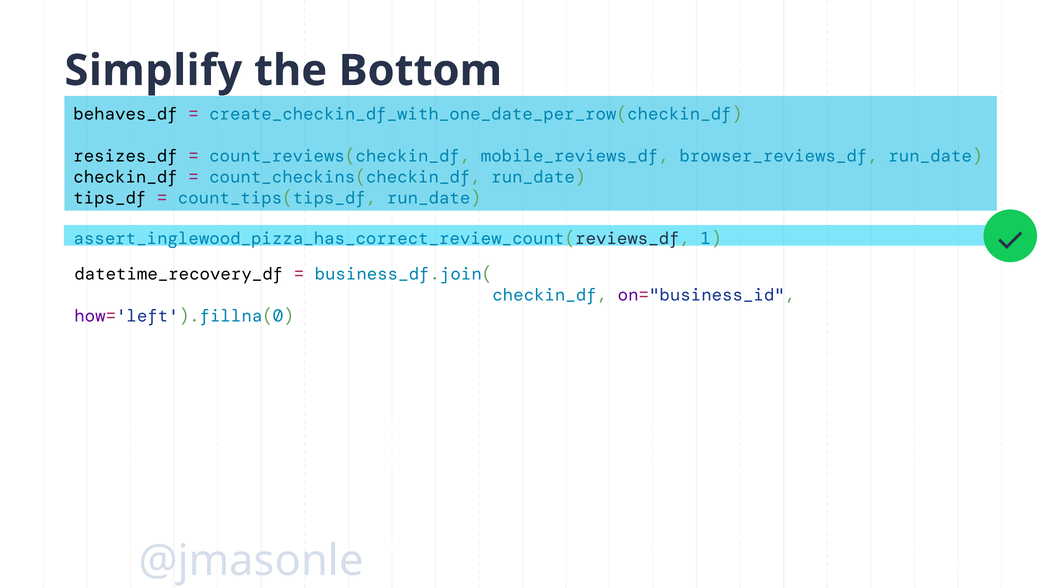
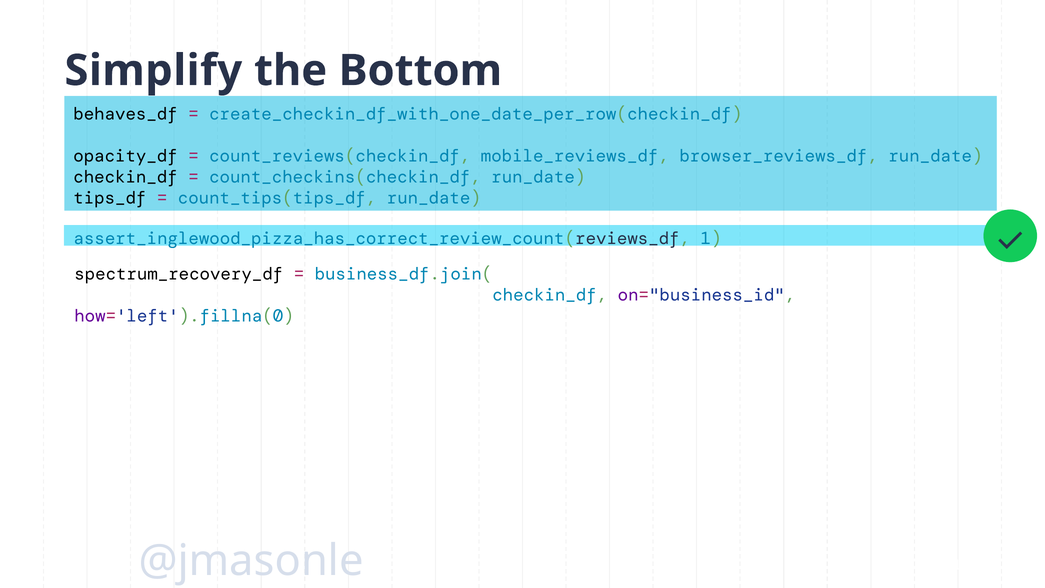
resizes_df: resizes_df -> opacity_df (126, 156)
datetime_recovery_df: datetime_recovery_df -> spectrum_recovery_df (179, 274)
